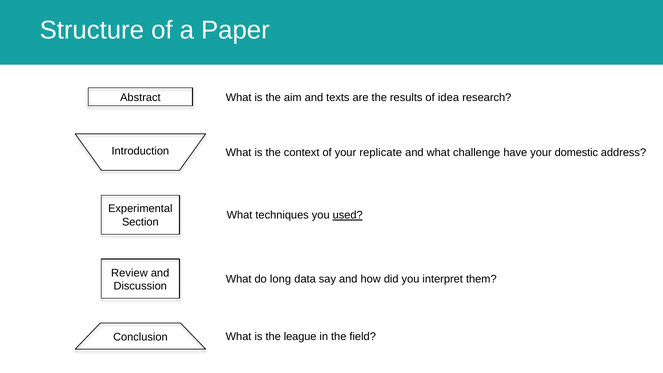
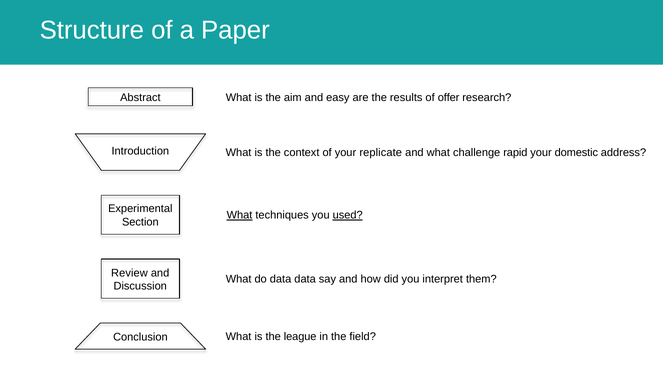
texts: texts -> easy (338, 98)
idea: idea -> offer (449, 98)
have: have -> rapid (515, 153)
What underline: none -> present (240, 215)
do long: long -> data (281, 279)
